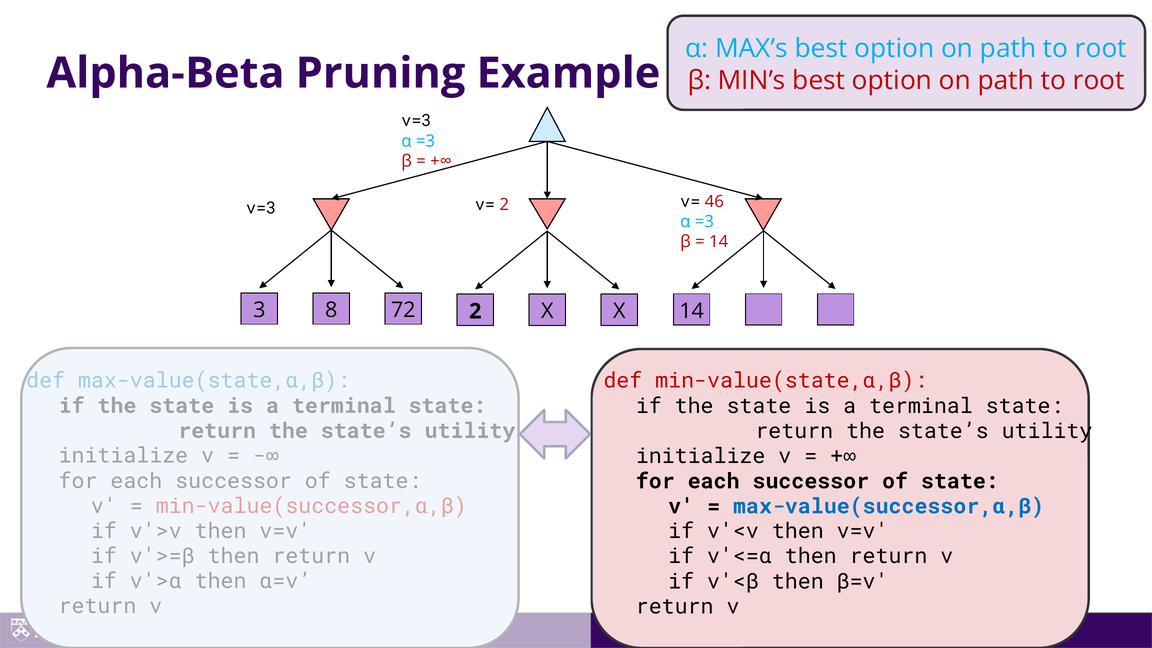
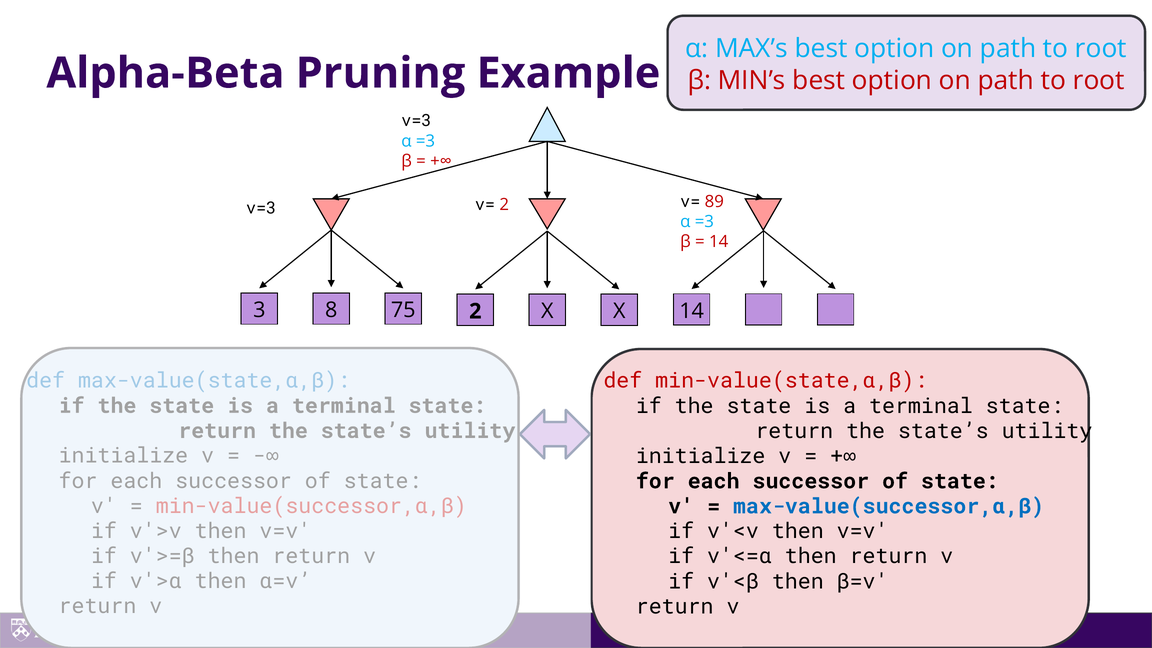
46: 46 -> 89 (714, 202)
72: 72 -> 75 (403, 310)
